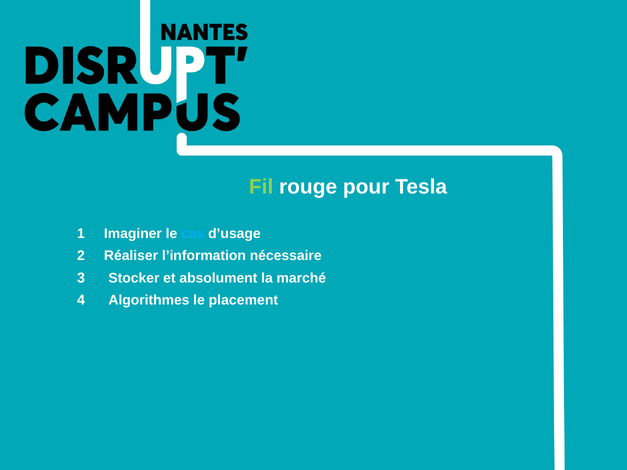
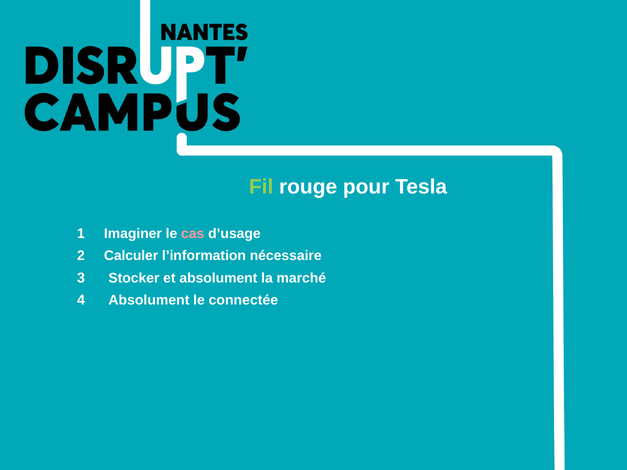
cas colour: light blue -> pink (193, 234)
Réaliser: Réaliser -> Calculer (131, 256)
Algorithmes: Algorithmes -> Absolument (149, 300)
placement: placement -> connectée (243, 300)
